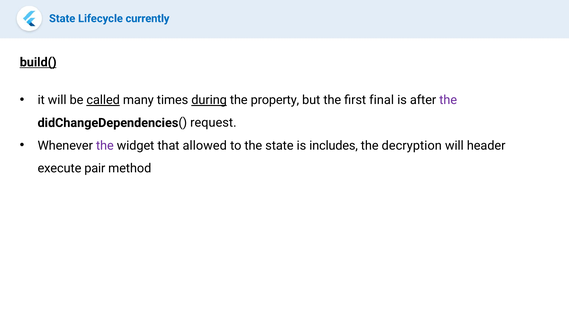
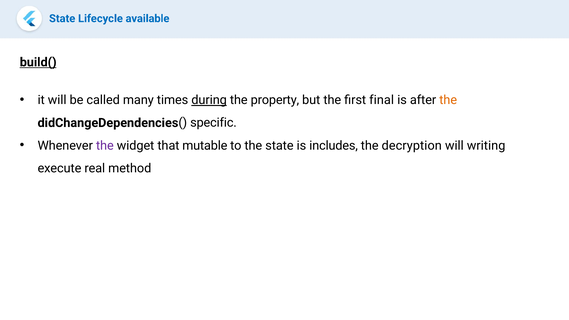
currently: currently -> available (147, 19)
called underline: present -> none (103, 100)
the colour: purple -> orange (448, 100)
request: request -> specific (213, 123)
allowed: allowed -> mutable (205, 146)
header: header -> writing (486, 146)
pair: pair -> real (95, 168)
